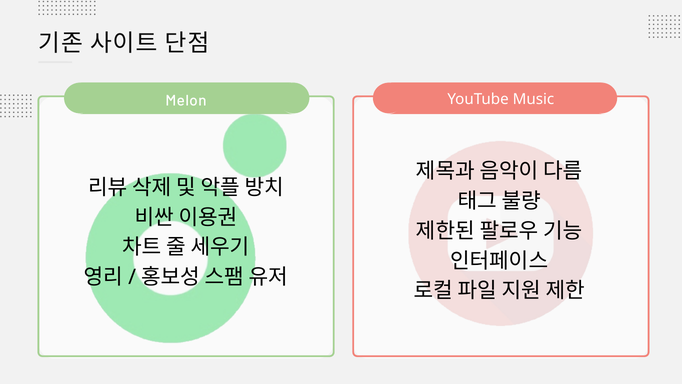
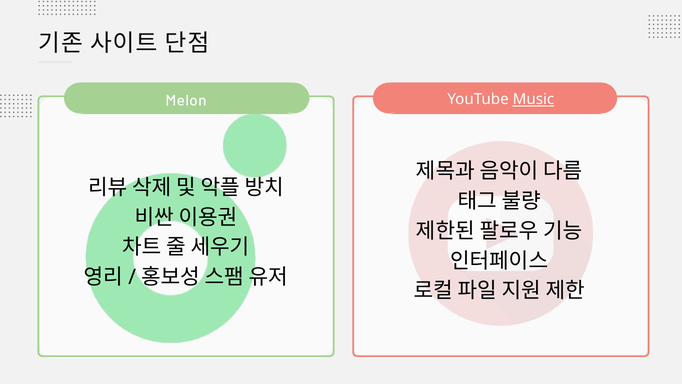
Music underline: none -> present (533, 99)
